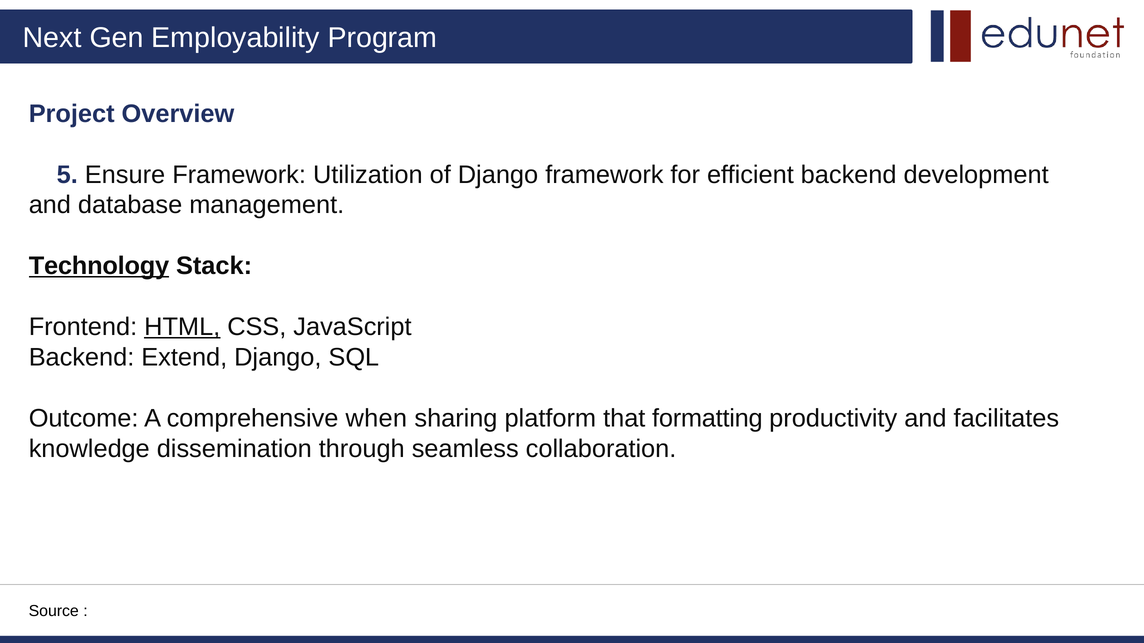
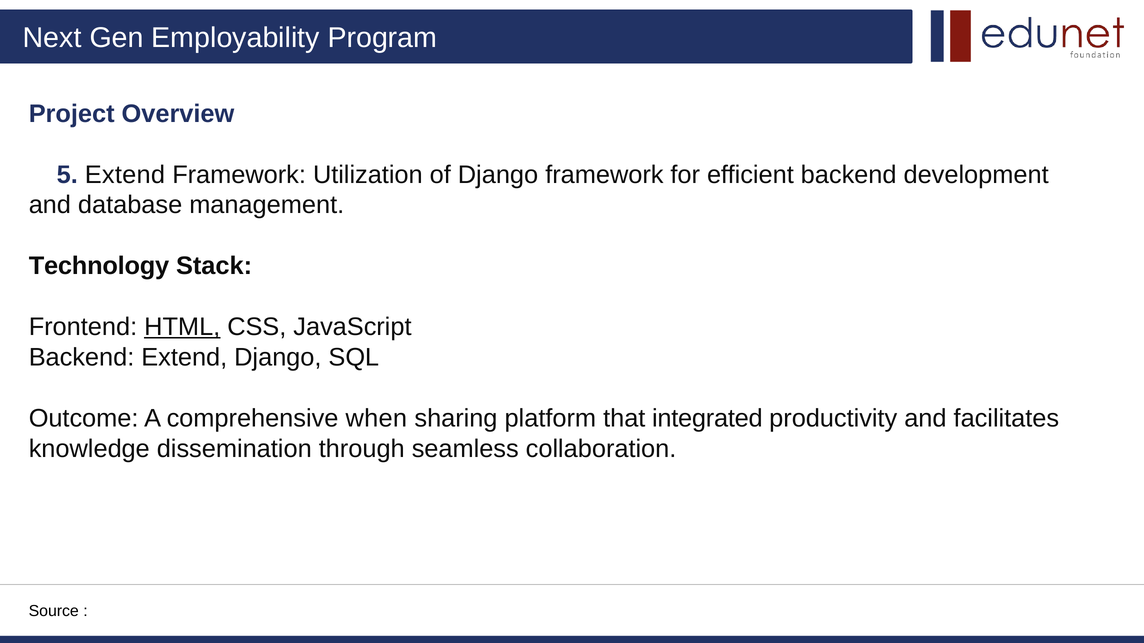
5 Ensure: Ensure -> Extend (125, 175)
Technology underline: present -> none (99, 266)
formatting: formatting -> integrated (707, 419)
